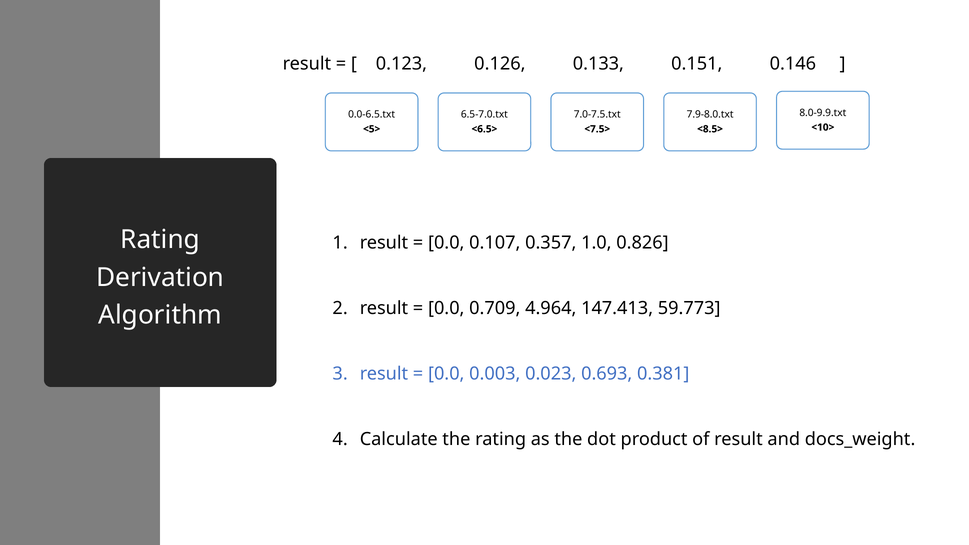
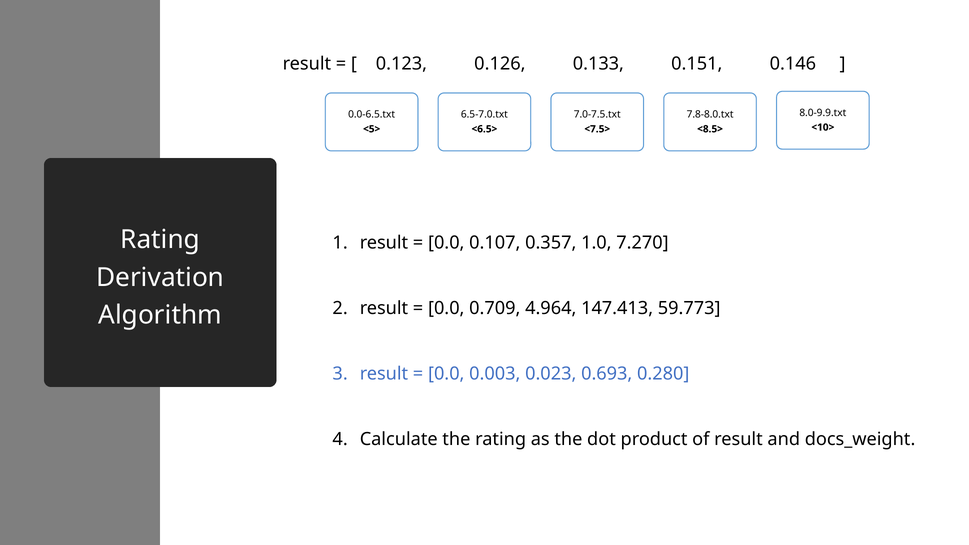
7.9-8.0.txt: 7.9-8.0.txt -> 7.8-8.0.txt (710, 115)
0.826: 0.826 -> 7.270 (642, 243)
0.381: 0.381 -> 0.280 (663, 374)
